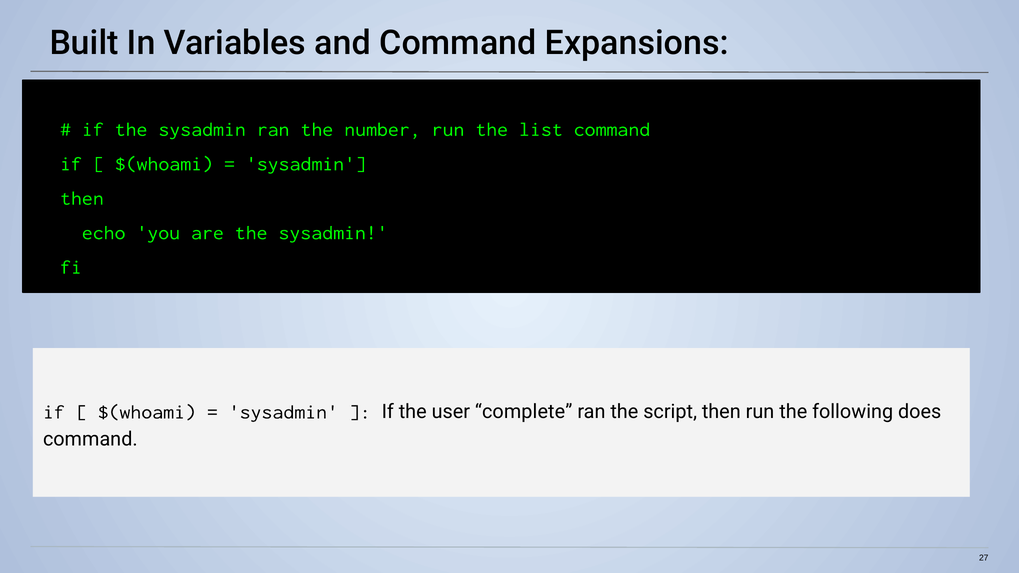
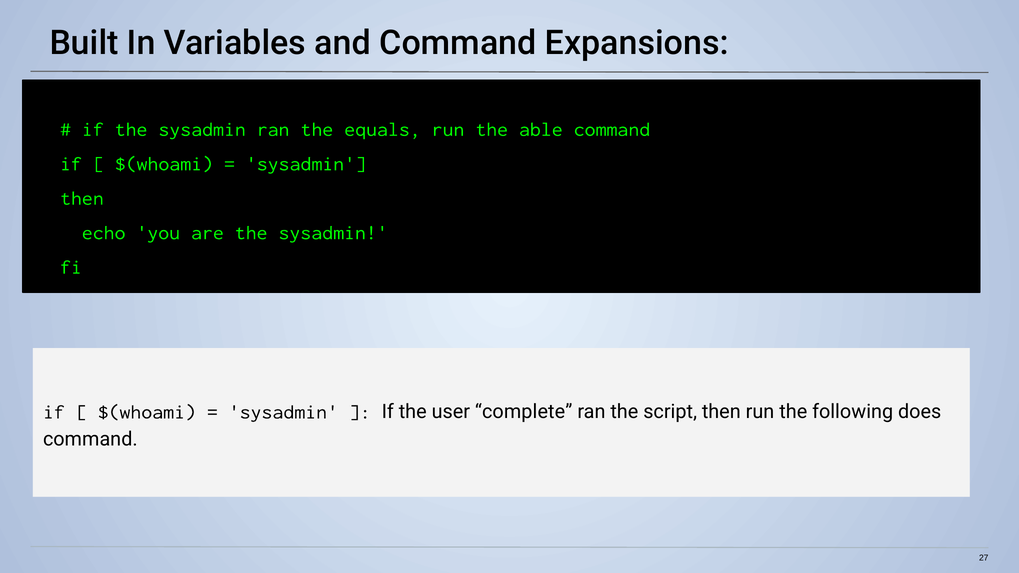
number: number -> equals (382, 129)
list: list -> able (541, 129)
